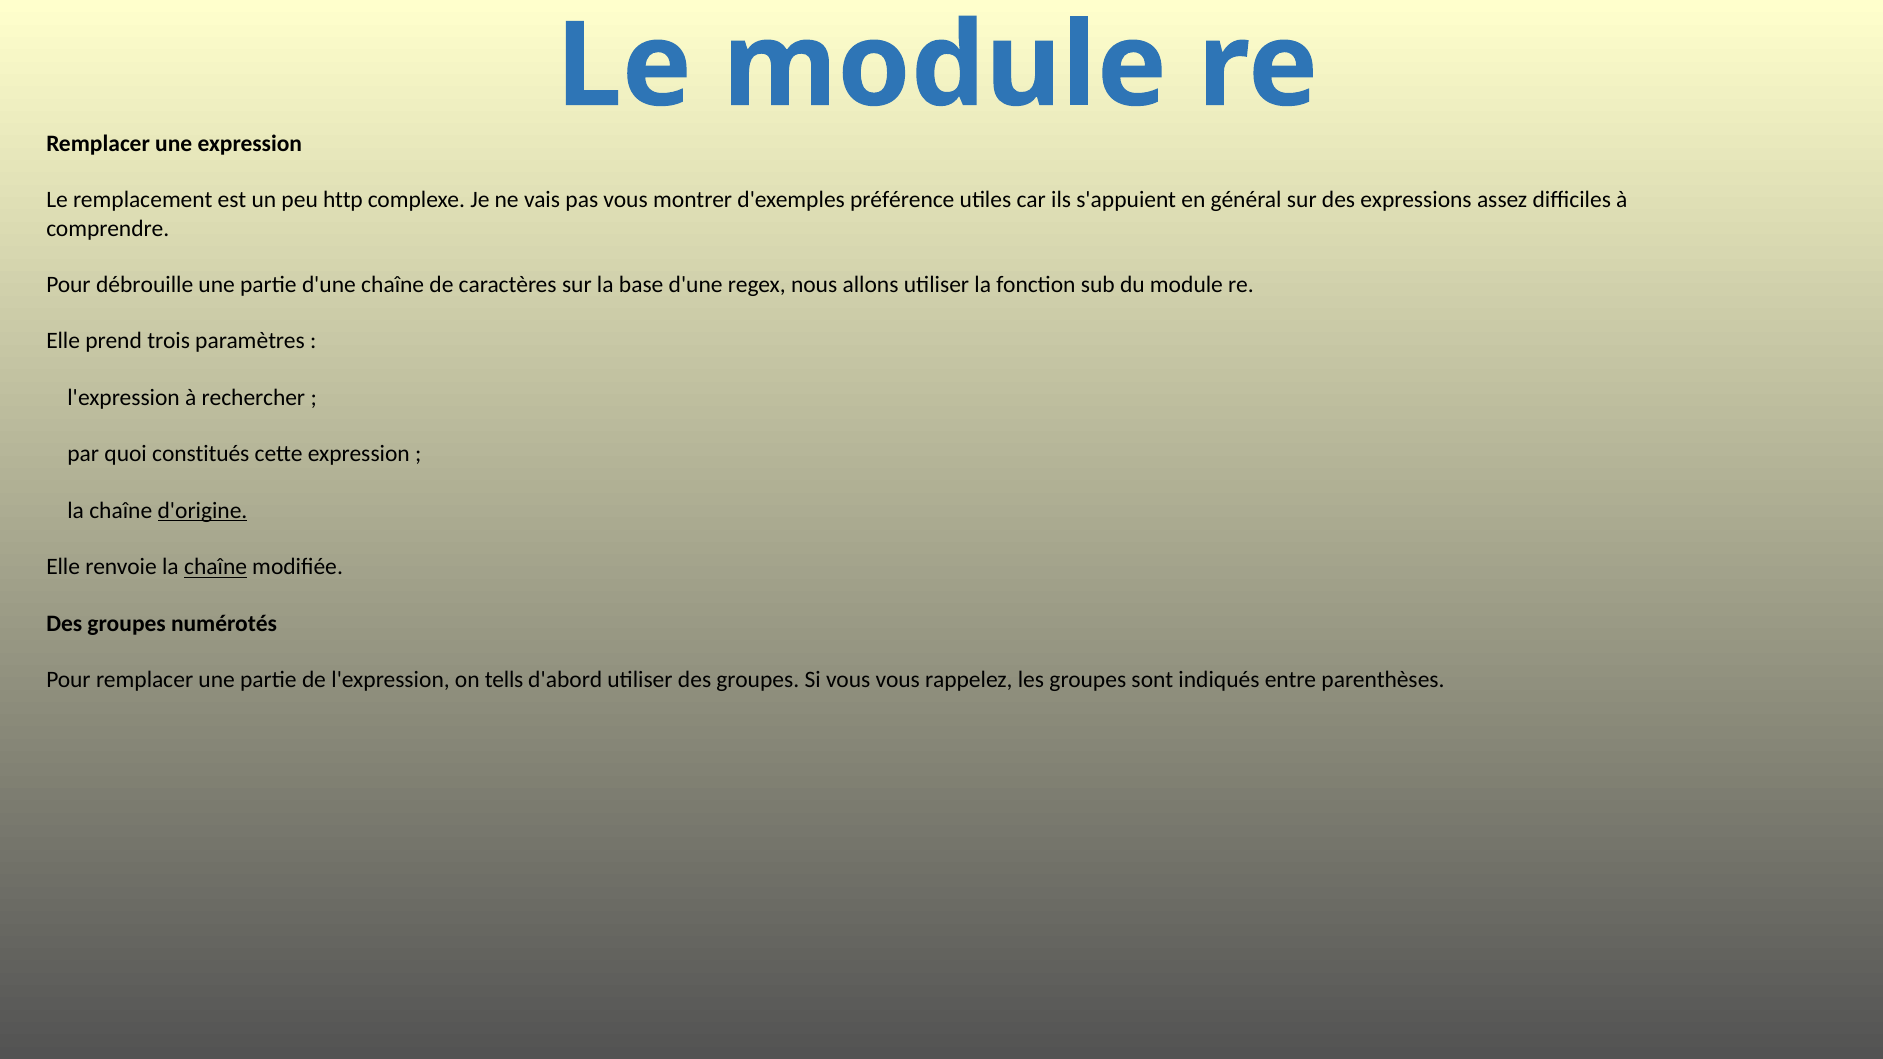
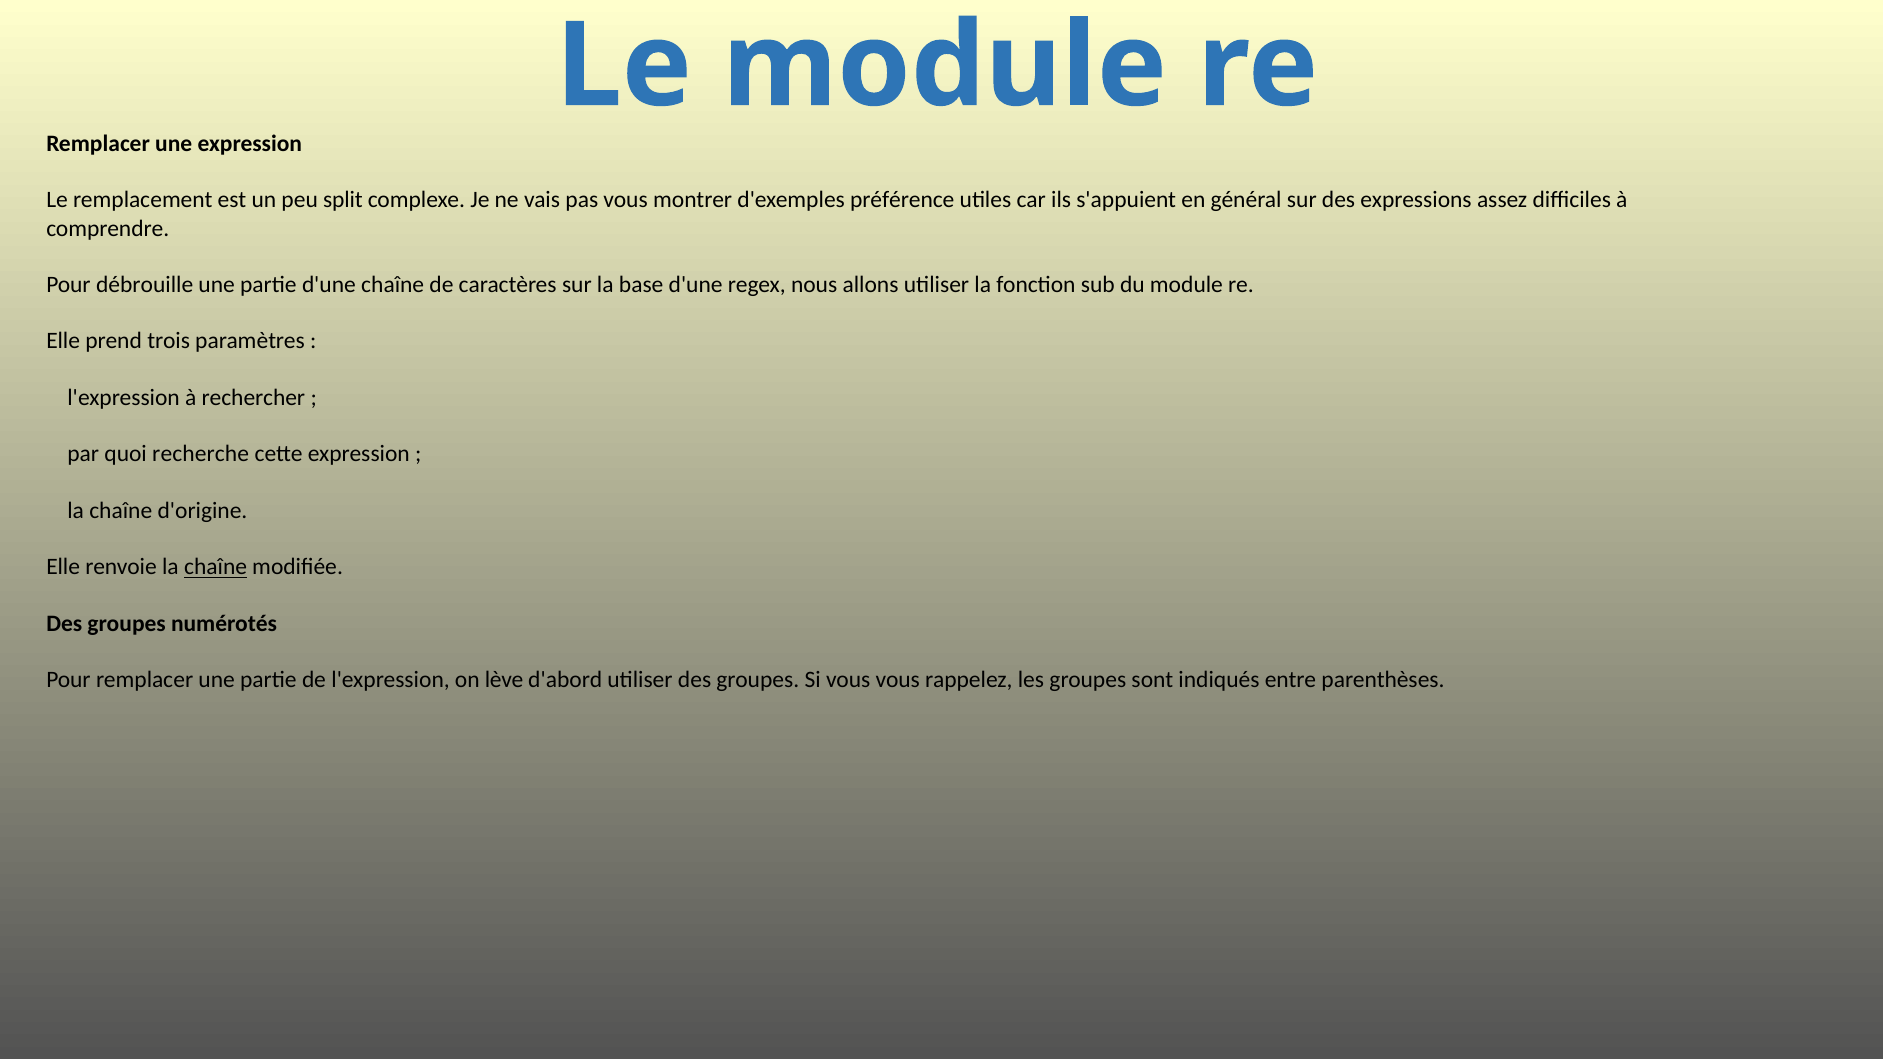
http: http -> split (343, 200)
constitués: constitués -> recherche (201, 454)
d'origine underline: present -> none (203, 511)
tells: tells -> lève (504, 680)
